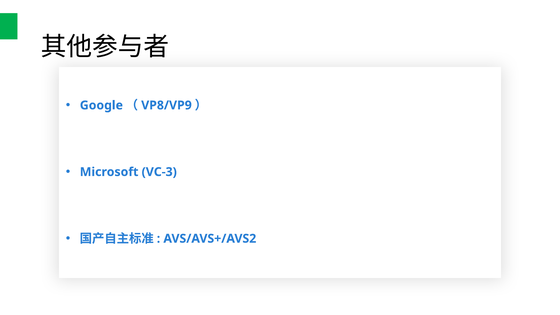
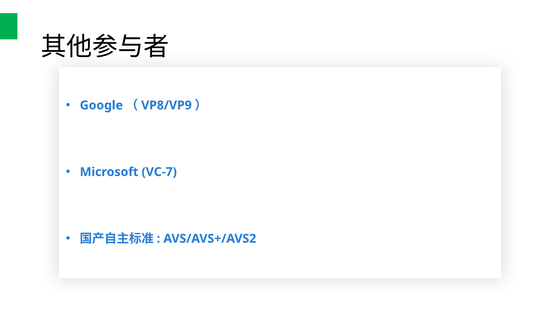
VC-3: VC-3 -> VC-7 (159, 172)
